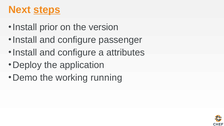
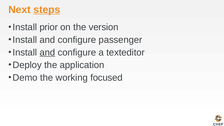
and underline: none -> present (47, 52)
attributes: attributes -> texteditor (126, 52)
running: running -> focused (106, 78)
